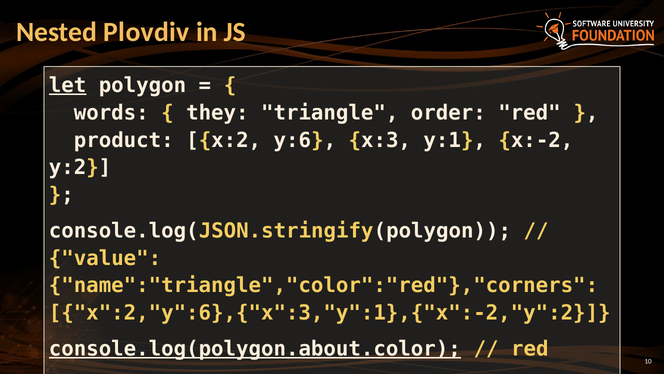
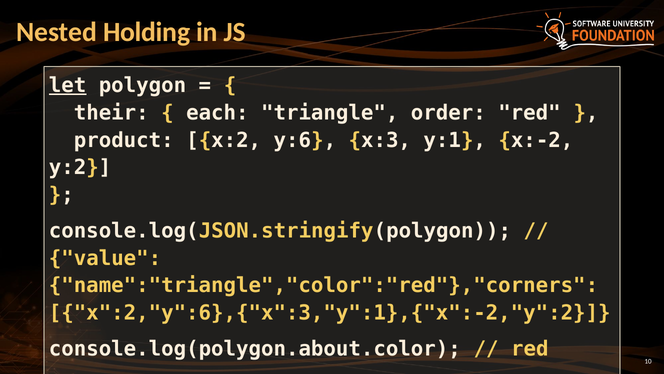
Plovdiv: Plovdiv -> Holding (147, 32)
words: words -> their (111, 113)
they: they -> each (217, 113)
console.log(polygon.about.color underline: present -> none (255, 348)
